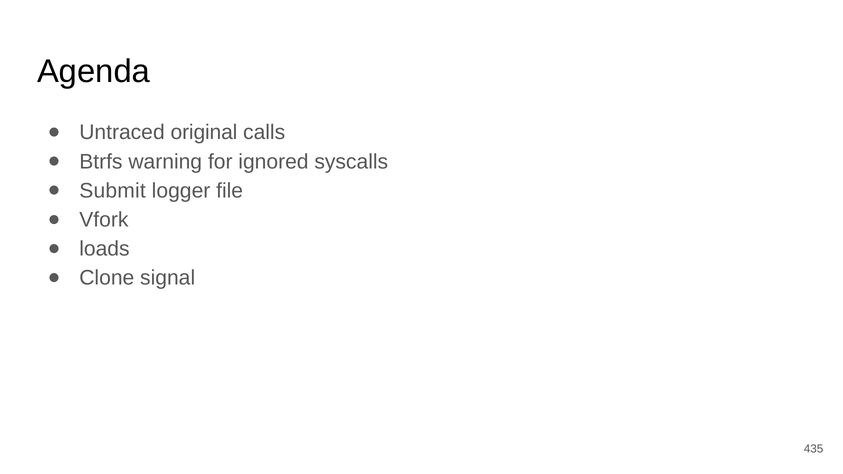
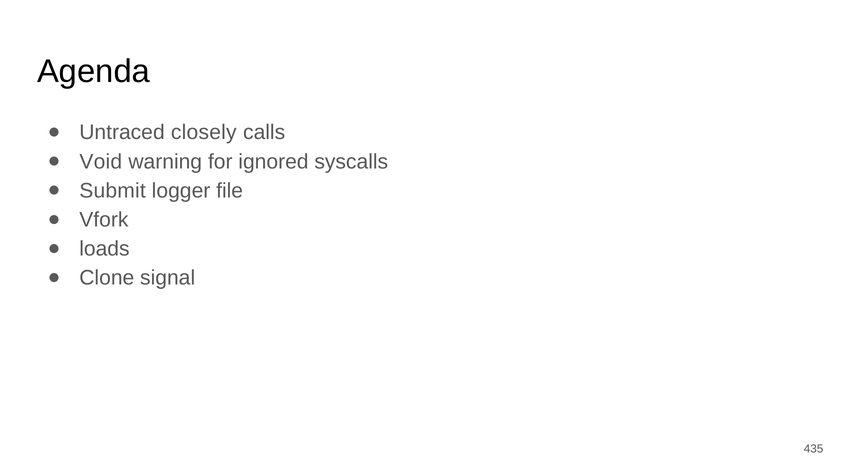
original: original -> closely (204, 133)
Btrfs: Btrfs -> Void (101, 162)
